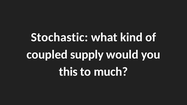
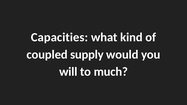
Stochastic: Stochastic -> Capacities (59, 37)
this: this -> will (68, 72)
